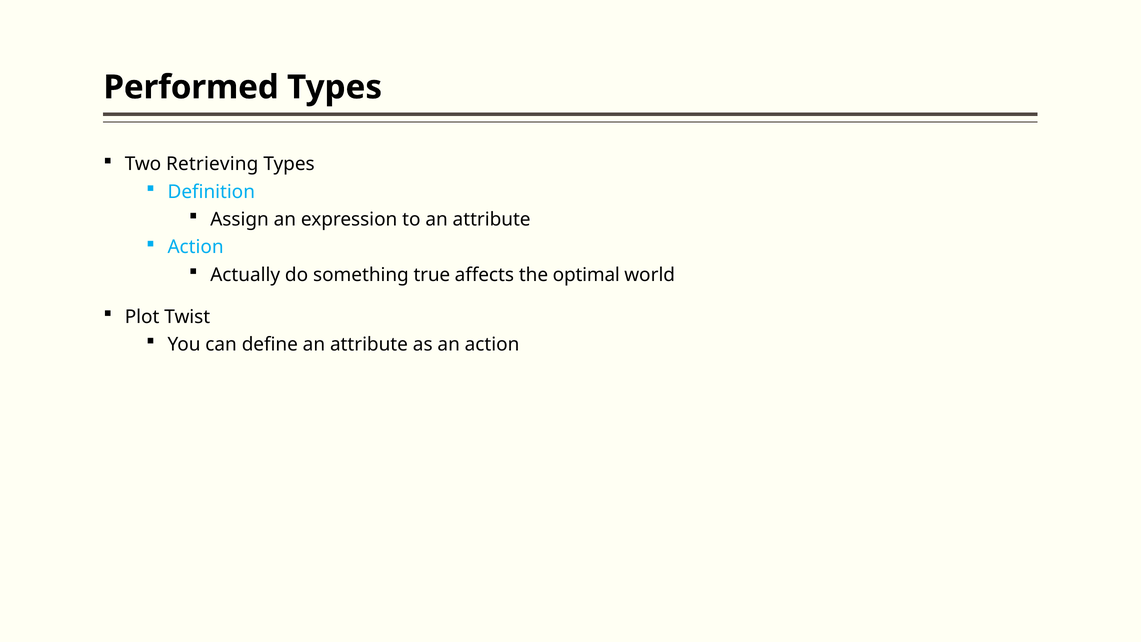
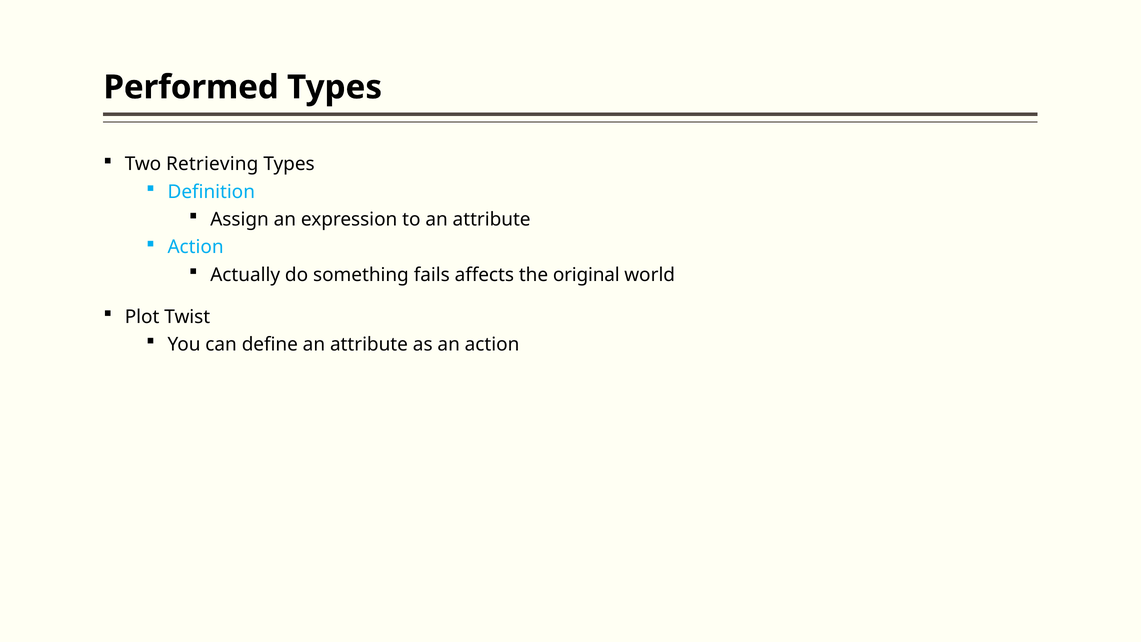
true: true -> fails (432, 275)
optimal: optimal -> original (586, 275)
